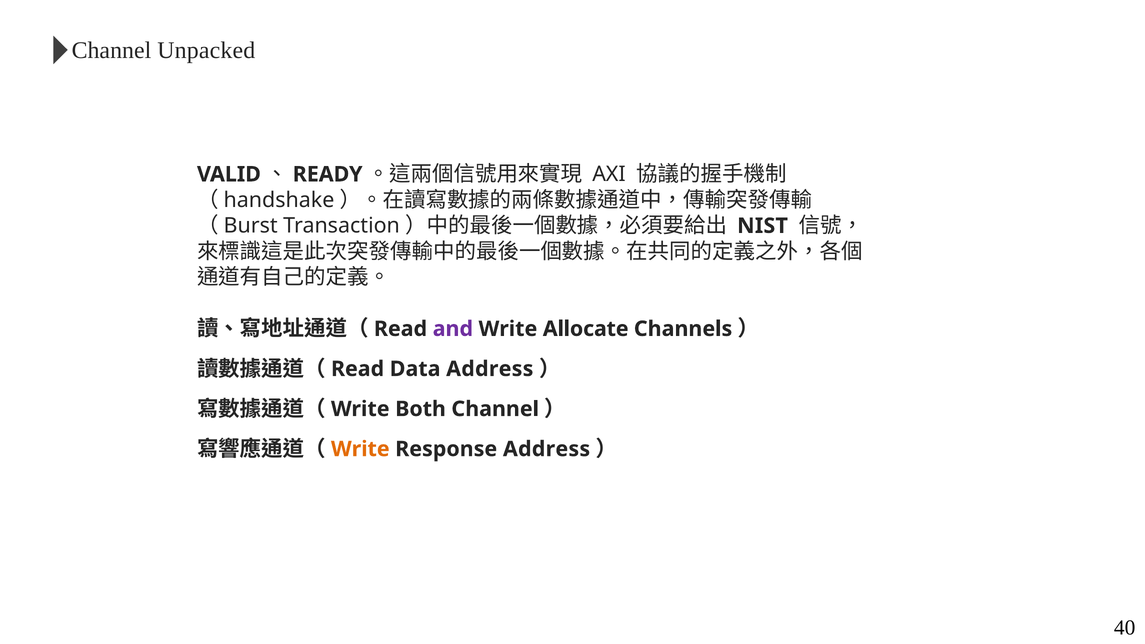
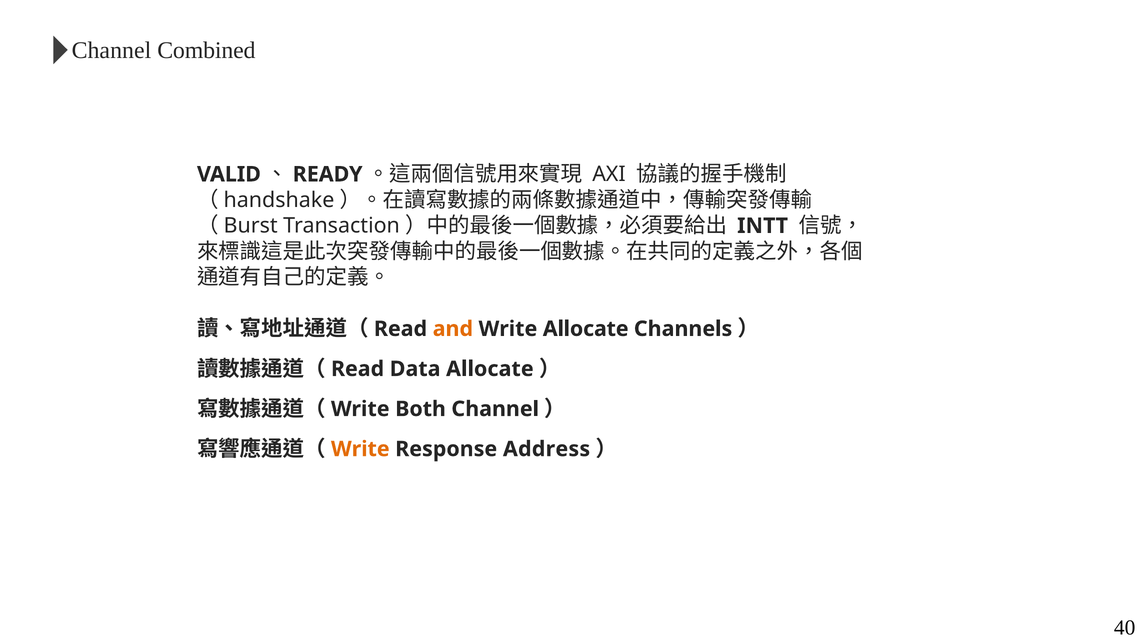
Unpacked: Unpacked -> Combined (206, 50)
NIST: NIST -> INTT (763, 226)
and colour: purple -> orange (453, 329)
Data Address: Address -> Allocate (490, 369)
